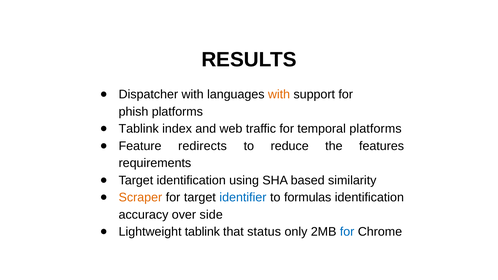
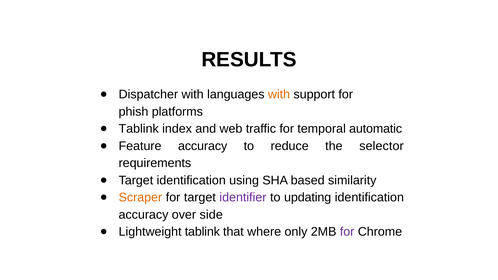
temporal platforms: platforms -> automatic (376, 129)
Feature redirects: redirects -> accuracy (203, 146)
features: features -> selector (381, 146)
identifier colour: blue -> purple (243, 198)
formulas: formulas -> updating (308, 198)
status: status -> where (264, 232)
for colour: blue -> purple (347, 232)
